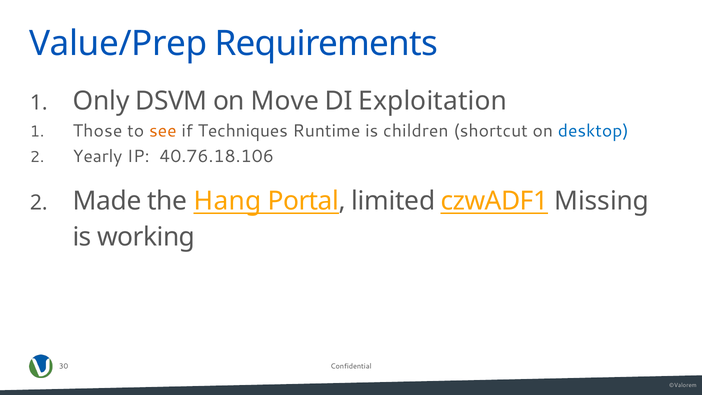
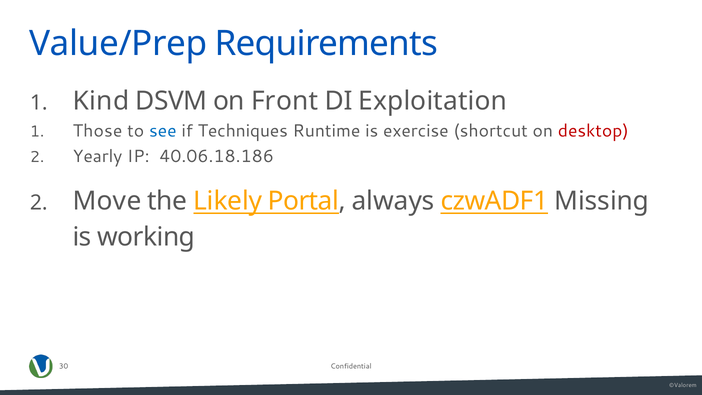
Only: Only -> Kind (101, 101)
Move: Move -> Front (285, 101)
see colour: orange -> blue (163, 131)
children: children -> exercise (416, 131)
desktop colour: blue -> red (593, 131)
40.76.18.106: 40.76.18.106 -> 40.06.18.186 (217, 157)
Made: Made -> Move (107, 201)
Hang: Hang -> Likely (228, 201)
limited: limited -> always (393, 201)
